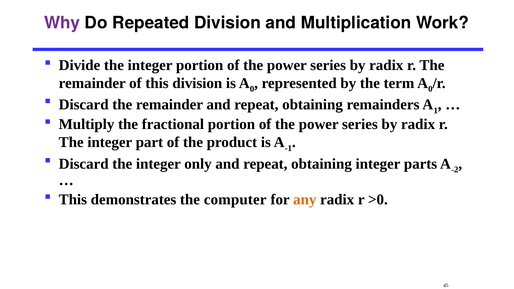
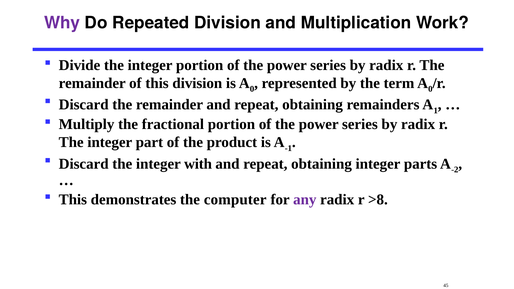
only: only -> with (198, 164)
any colour: orange -> purple (305, 200)
>0: >0 -> >8 (378, 200)
